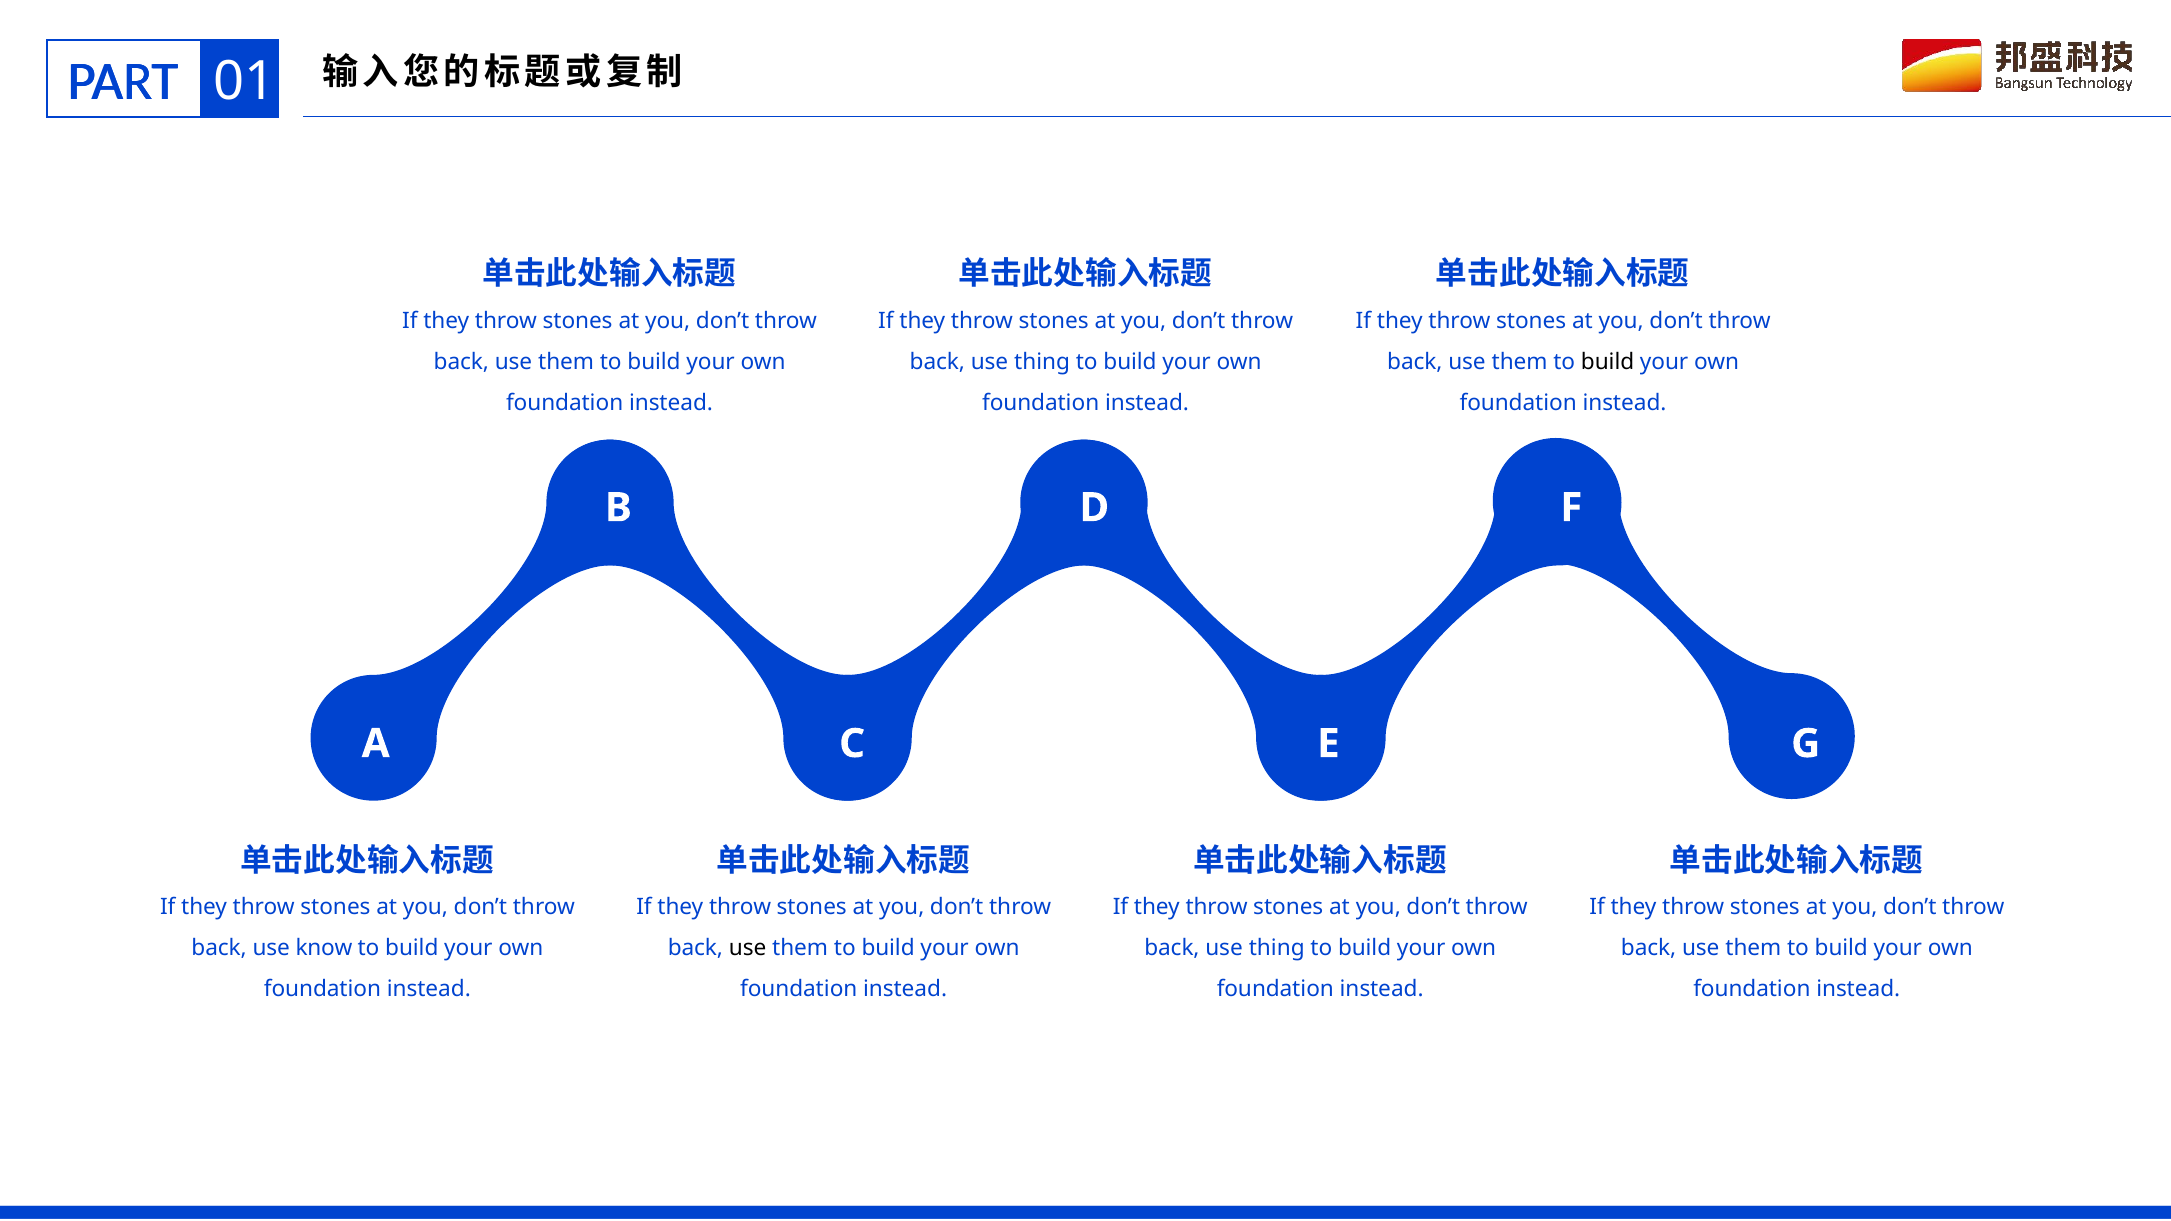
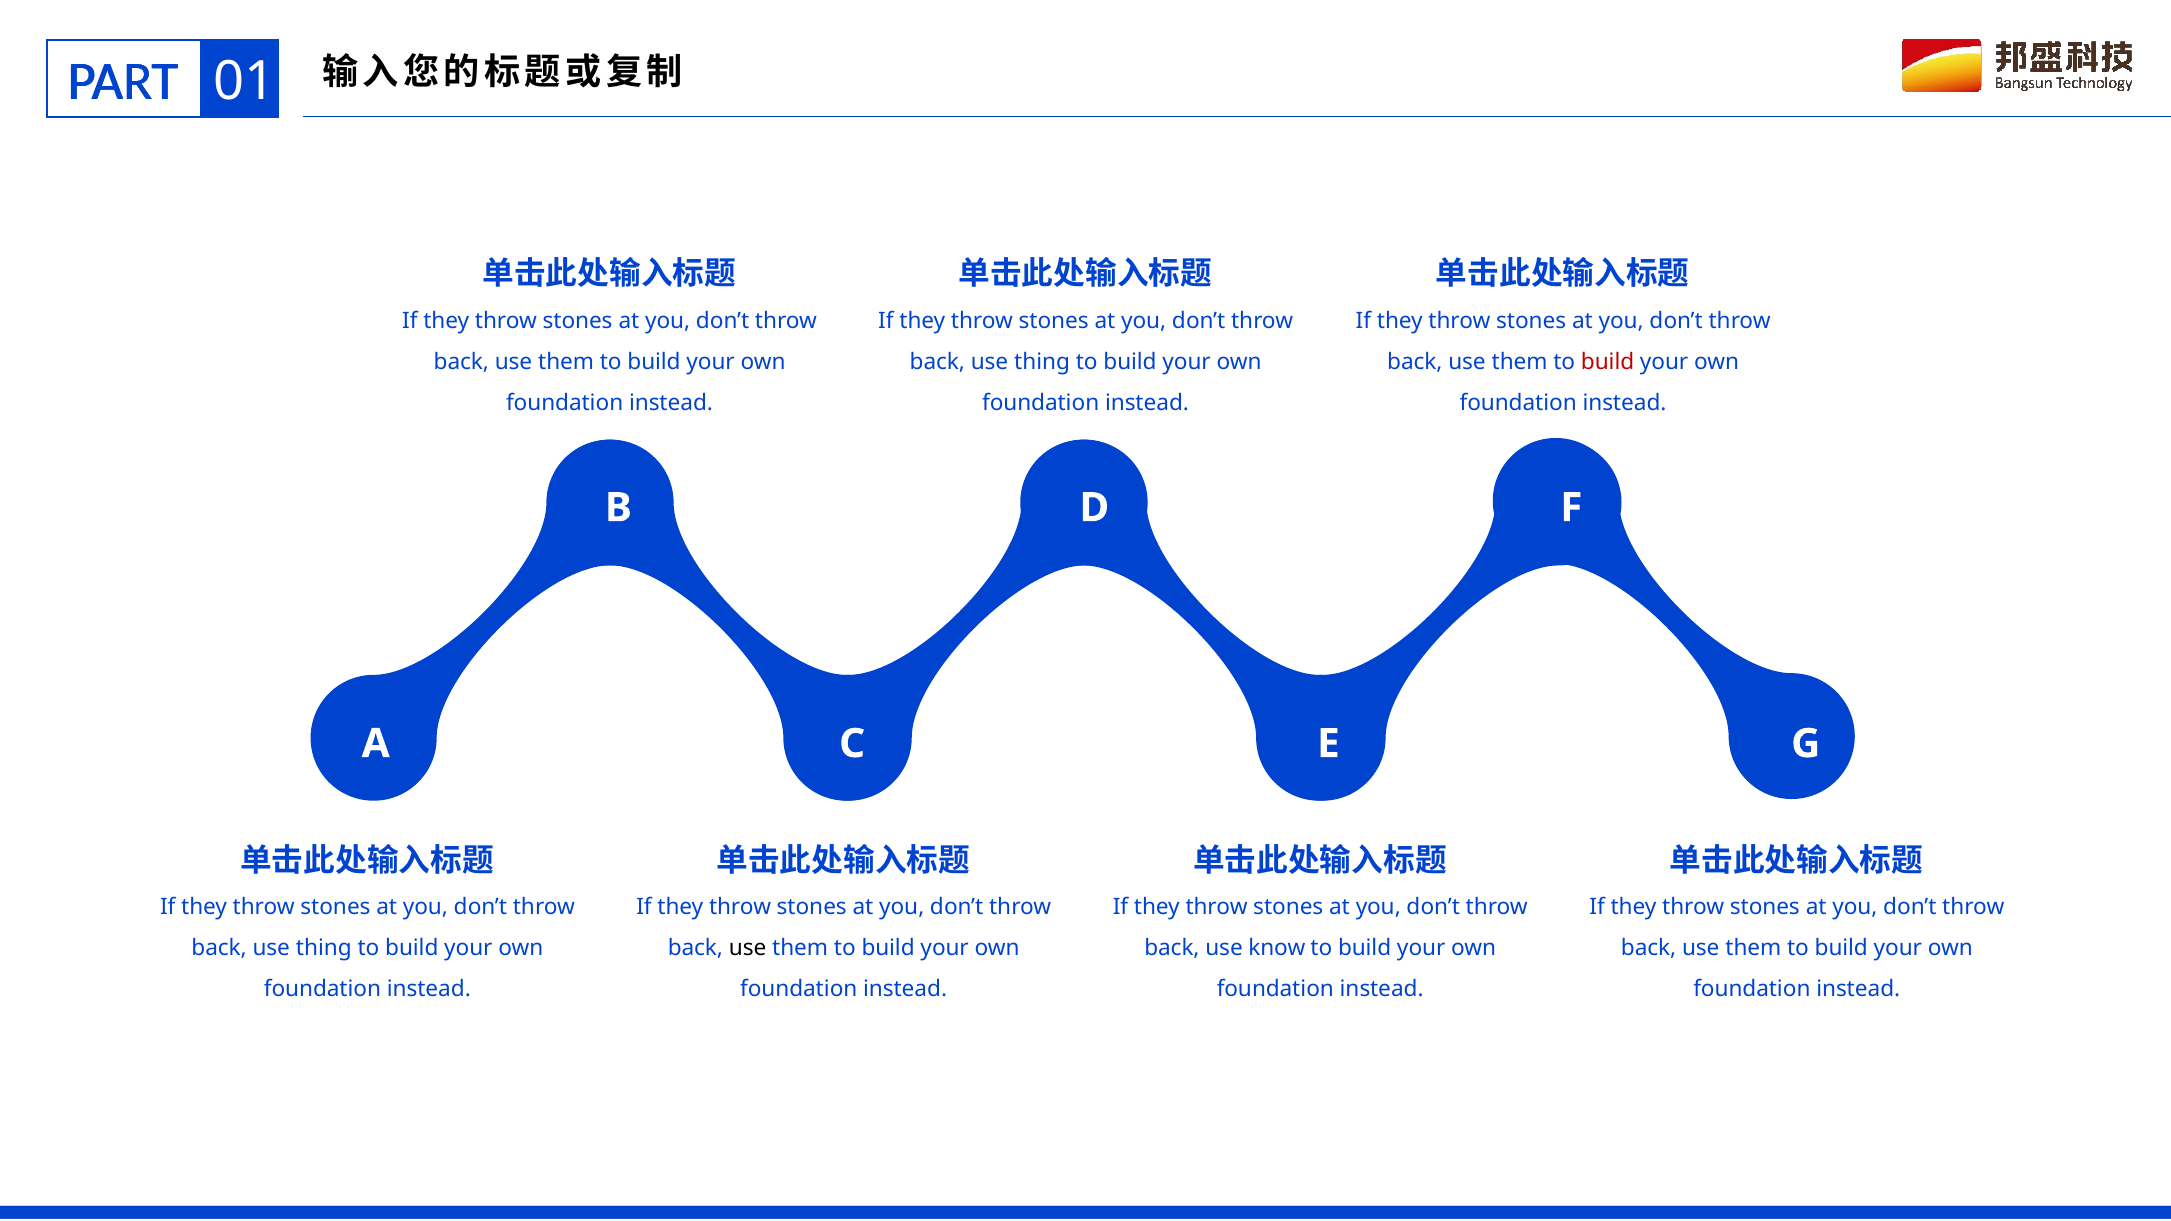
build colour: black -> red (1608, 362)
know: know -> thing (324, 948)
thing: thing -> know (1277, 948)
